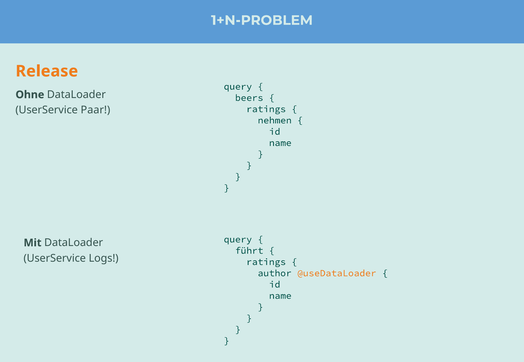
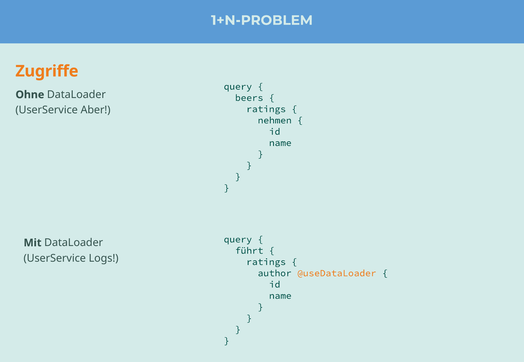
Release: Release -> Zugriffe (47, 71)
Paar: Paar -> Aber (96, 110)
